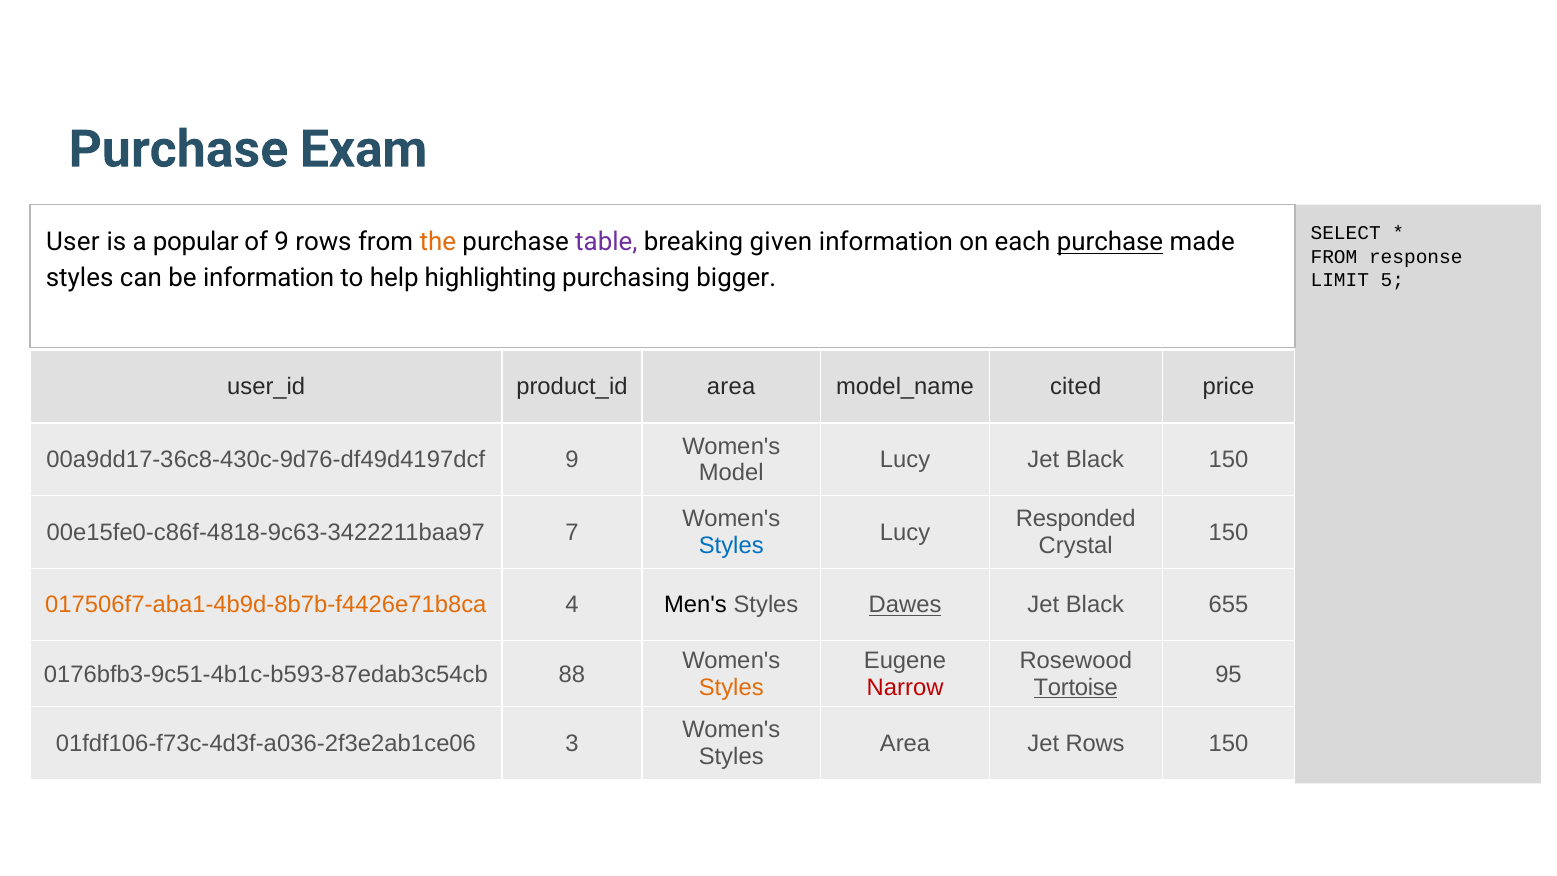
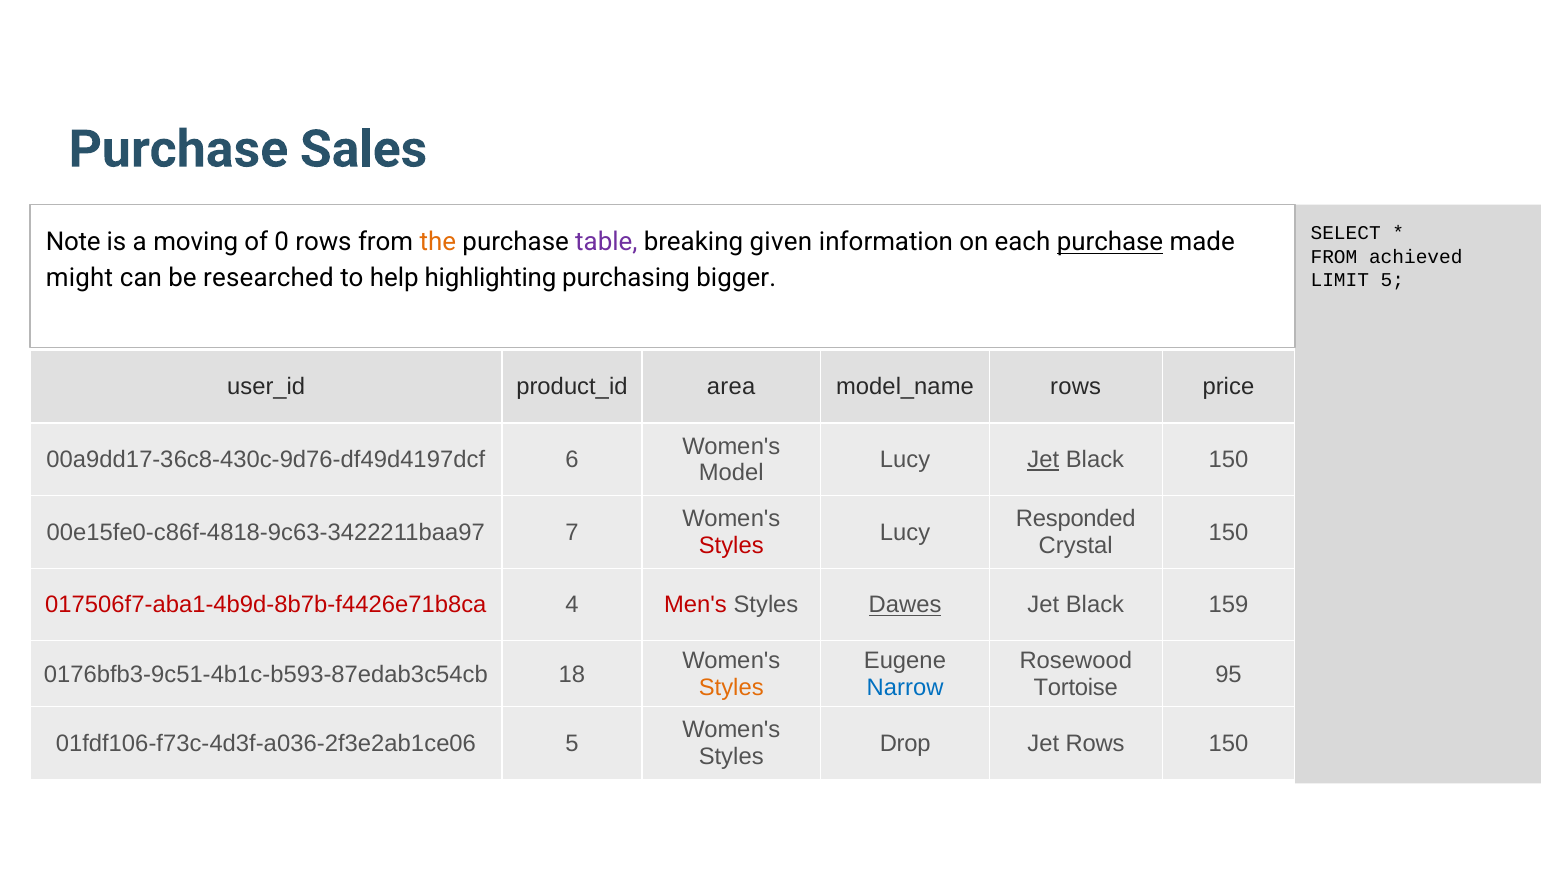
Exam: Exam -> Sales (364, 149)
User: User -> Note (73, 242)
popular: popular -> moving (196, 242)
of 9: 9 -> 0 (282, 242)
response: response -> achieved (1416, 257)
styles: styles -> might (80, 278)
be information: information -> researched (268, 278)
cited: cited -> rows (1076, 387)
00a9dd17-36c8-430c-9d76-df49d4197dcf 9: 9 -> 6 (572, 460)
Jet underline: none -> present (1043, 460)
Styles colour: blue -> red (731, 545)
017506f7-aba1-4b9d-8b7b-f4426e71b8ca colour: orange -> red (266, 605)
Men's colour: black -> red (695, 605)
655: 655 -> 159 (1228, 605)
88: 88 -> 18 (572, 674)
Narrow colour: red -> blue (905, 687)
Tortoise underline: present -> none (1076, 687)
01fdf106-f73c-4d3f-a036-2f3e2ab1ce06 3: 3 -> 5 (572, 743)
Area: Area -> Drop (905, 743)
